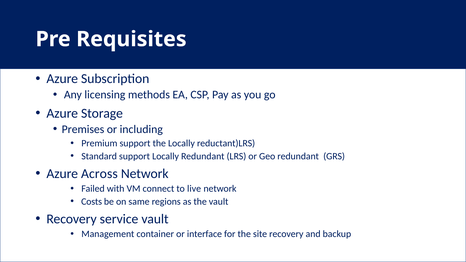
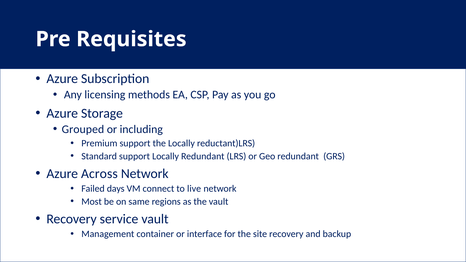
Premises: Premises -> Grouped (83, 129)
with: with -> days (116, 189)
Costs: Costs -> Most (92, 202)
